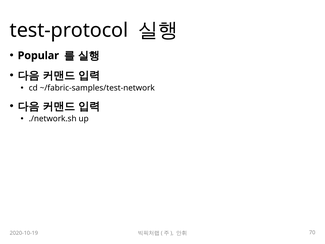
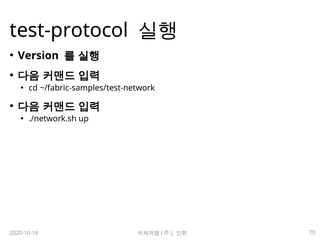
Popular: Popular -> Version (38, 55)
